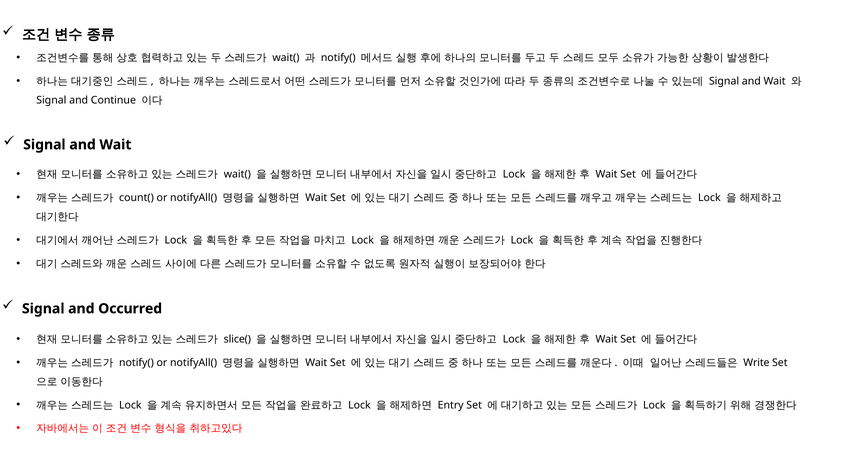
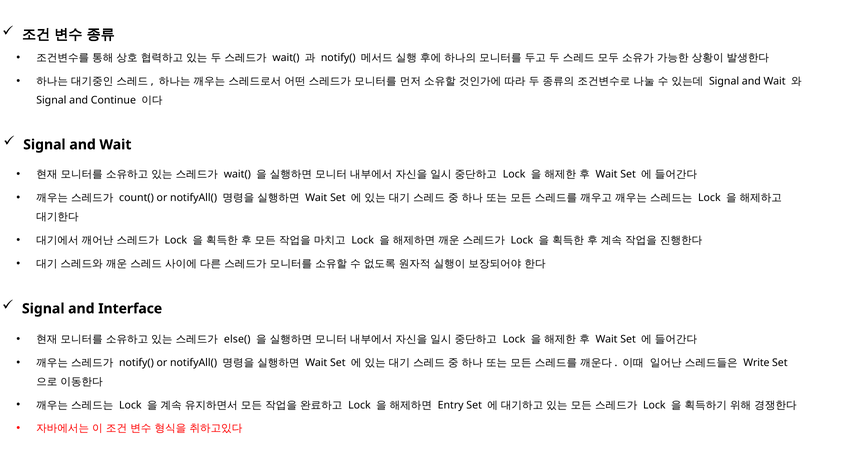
Occurred: Occurred -> Interface (130, 309)
slice(: slice( -> else( (237, 339)
